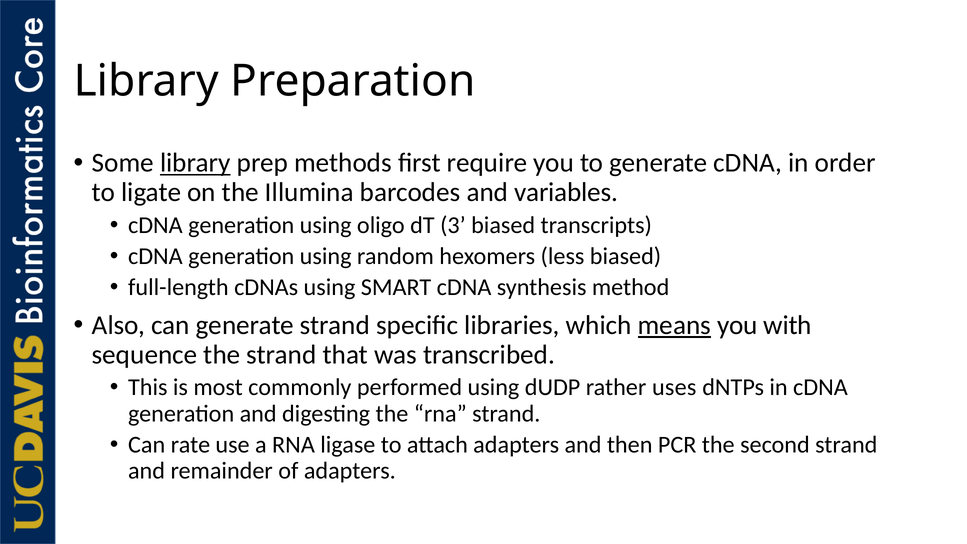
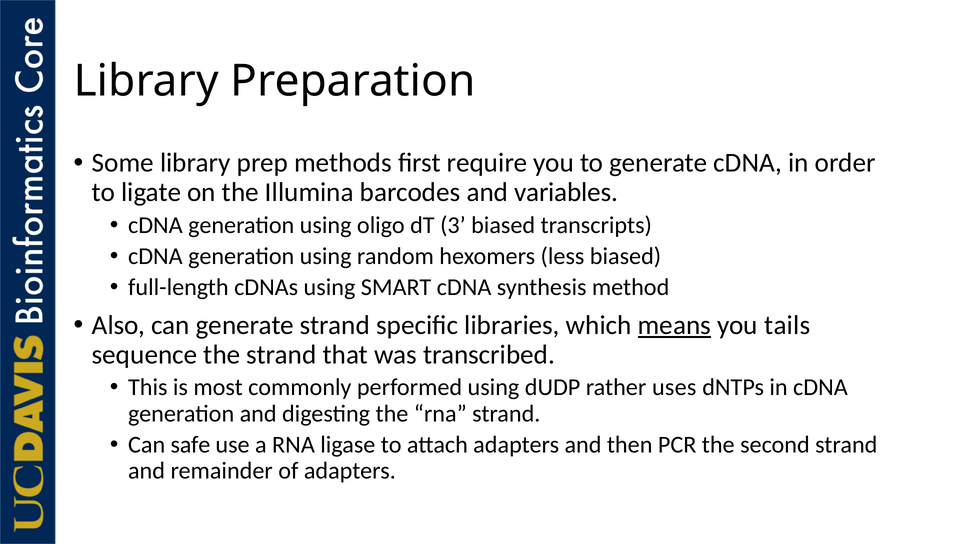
library underline: present -> none (195, 163)
with: with -> tails (787, 325)
rate: rate -> safe (190, 445)
